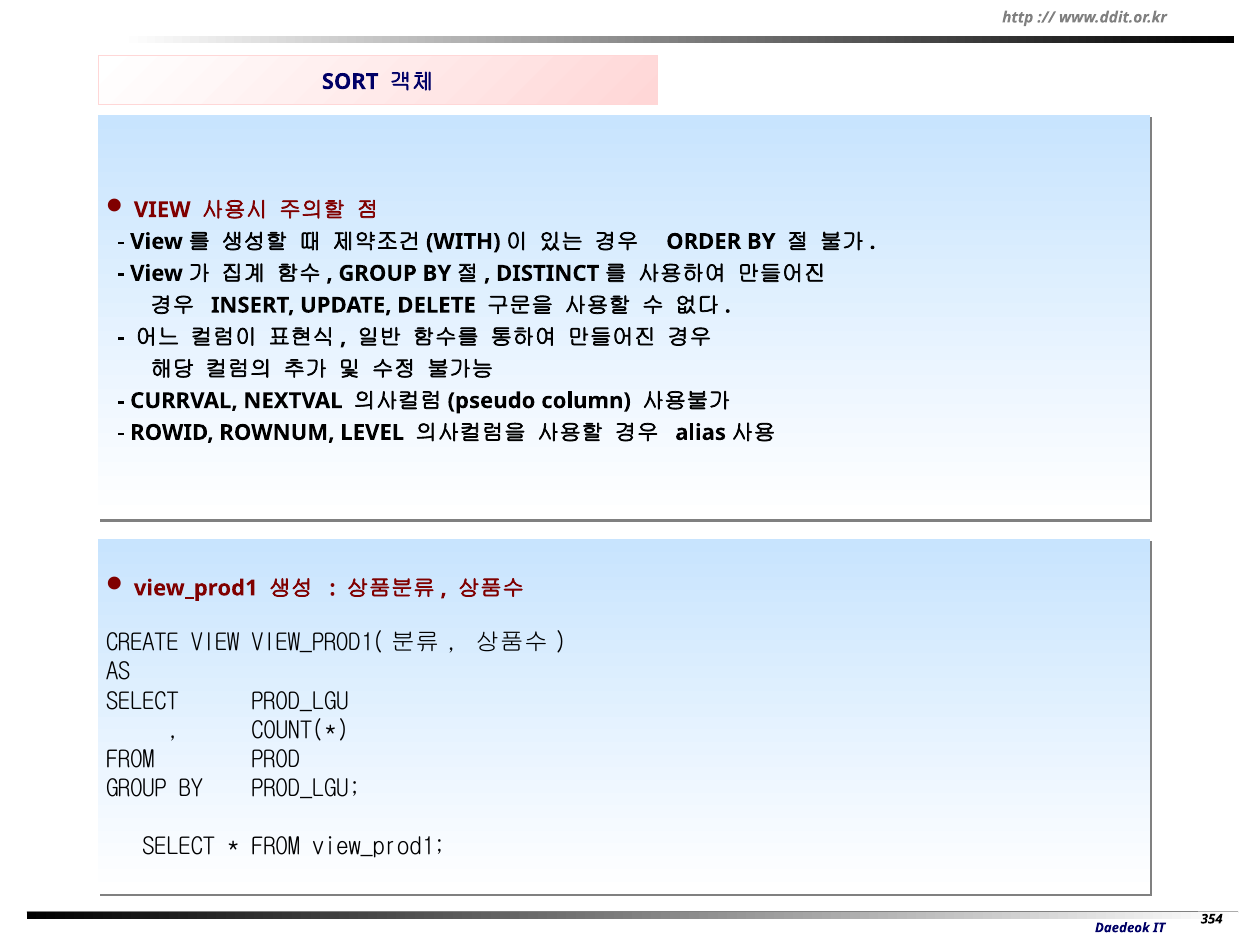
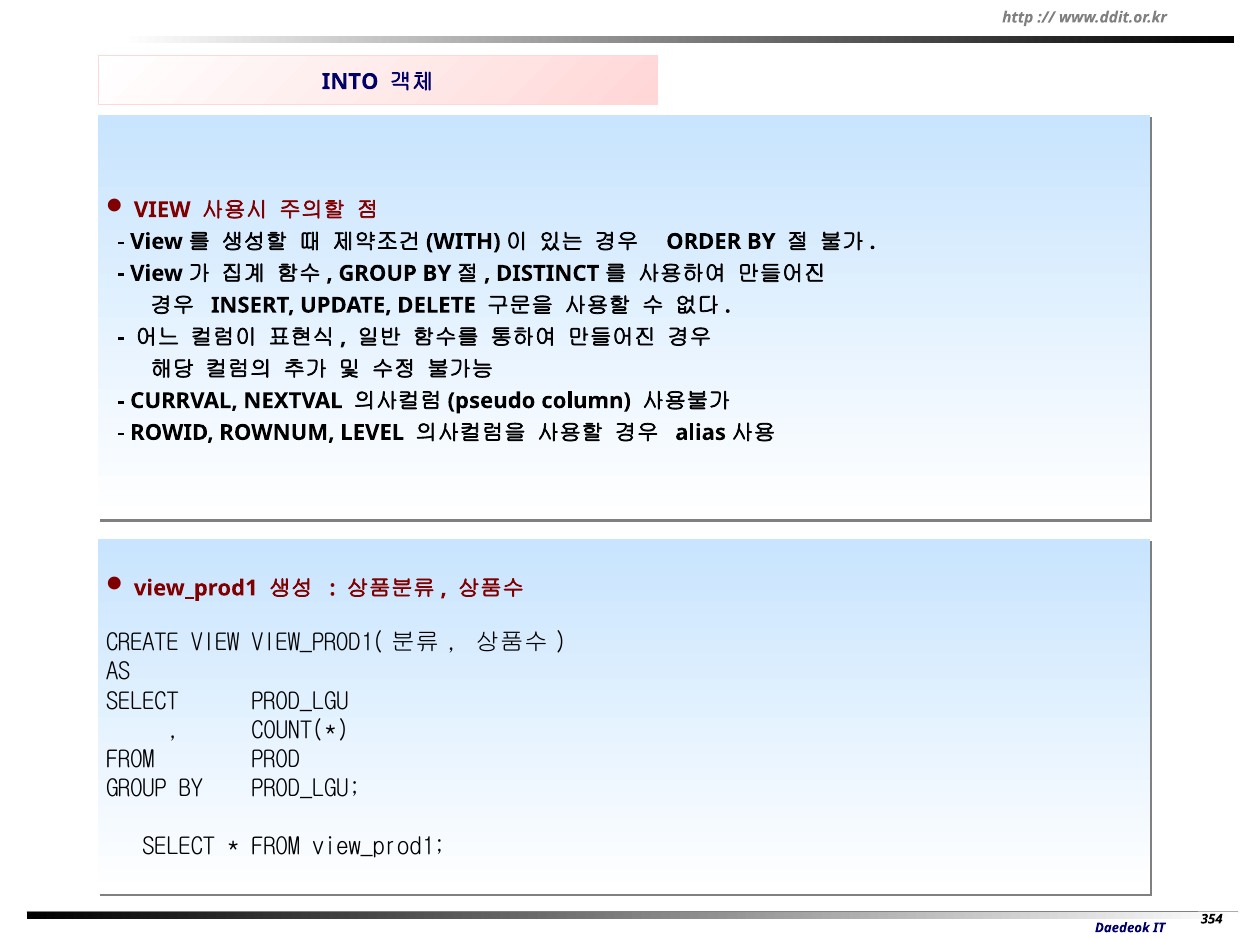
SORT: SORT -> INTO (350, 82)
